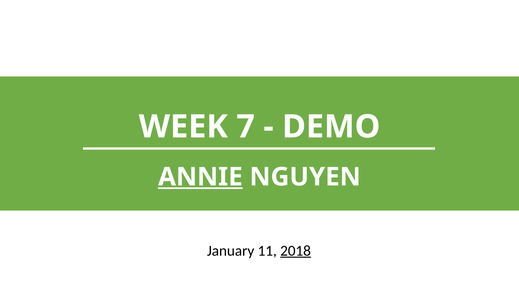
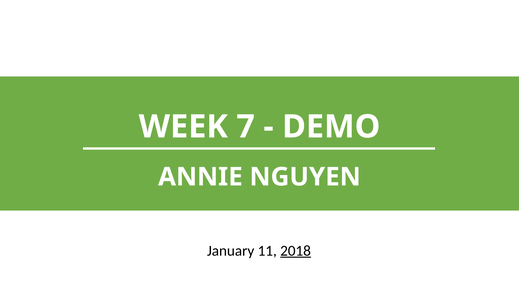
ANNIE underline: present -> none (200, 177)
